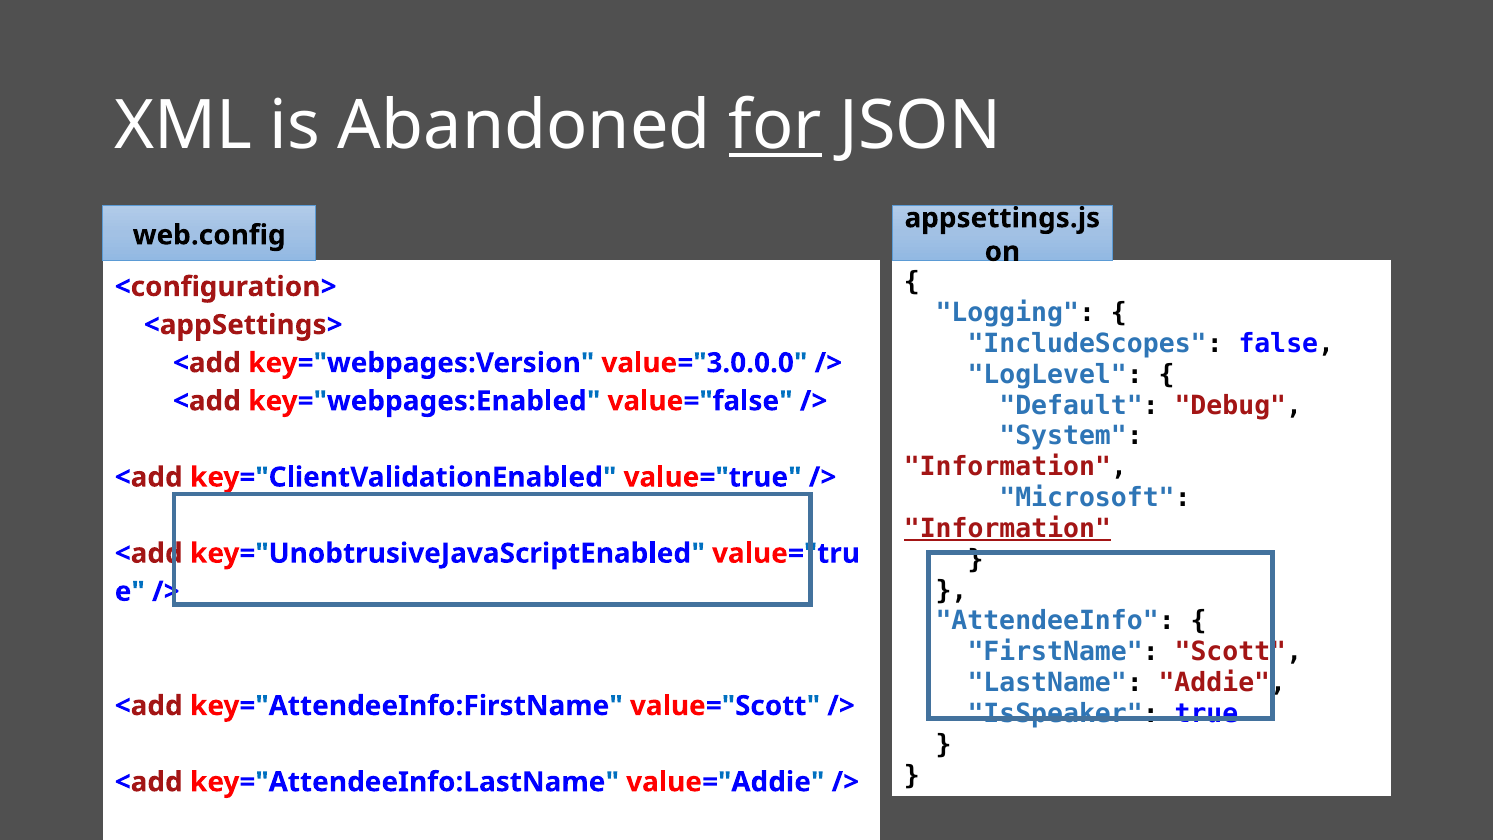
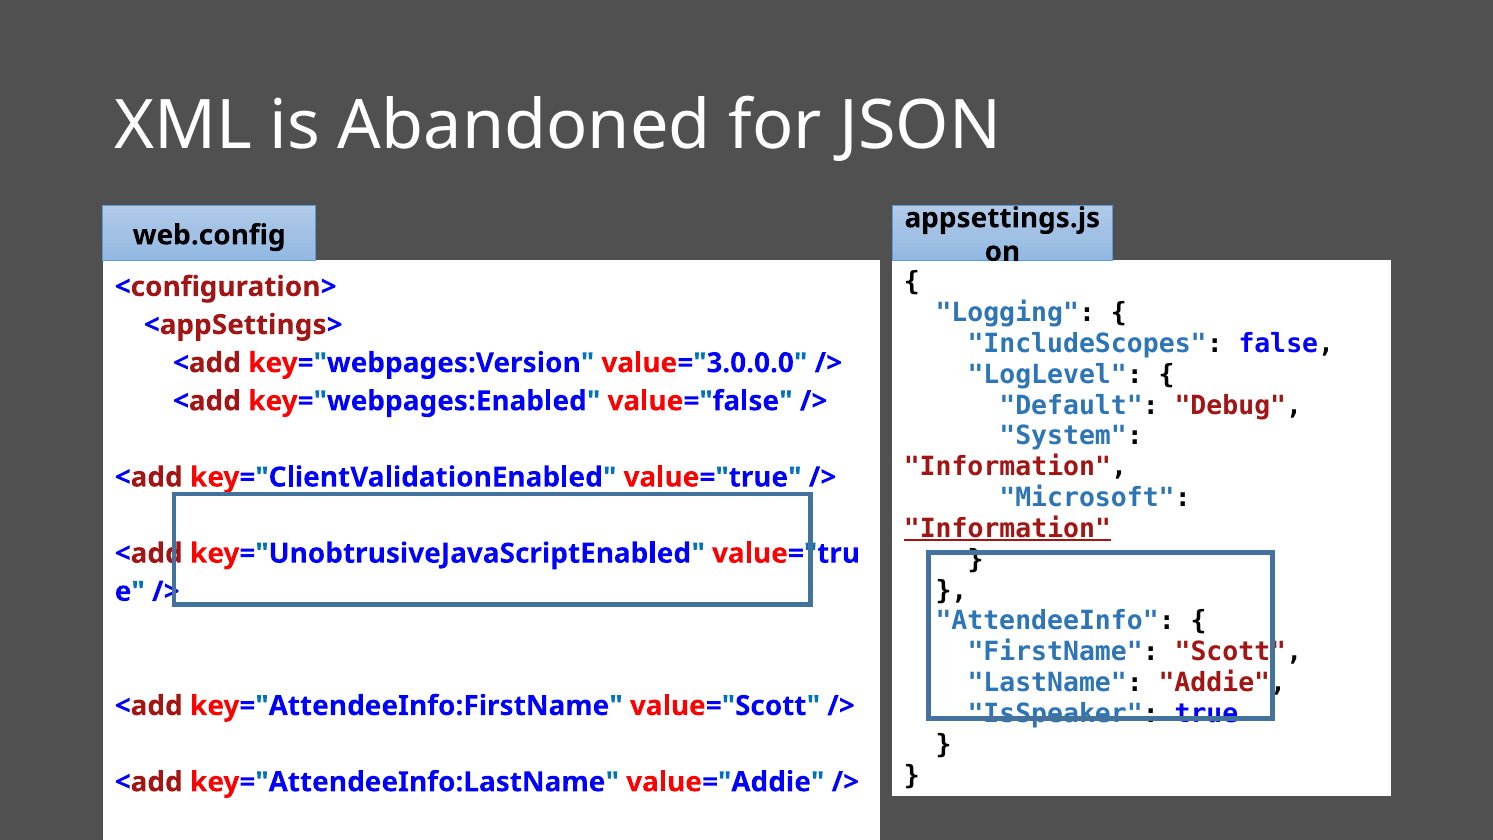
for underline: present -> none (775, 125)
